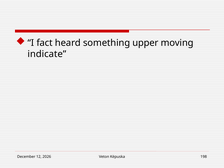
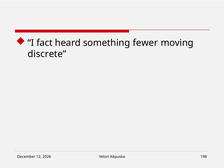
upper: upper -> fewer (145, 43)
indicate: indicate -> discrete (47, 54)
